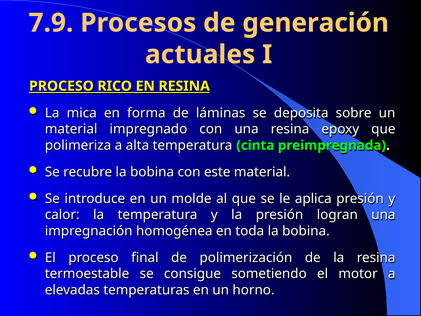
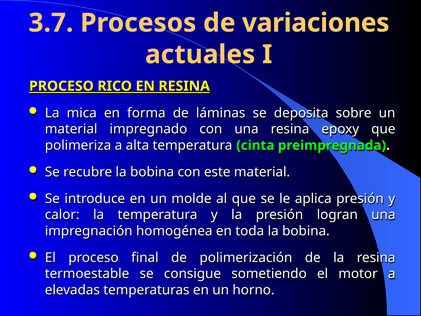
7.9: 7.9 -> 3.7 (51, 23)
generación: generación -> variaciones (316, 23)
